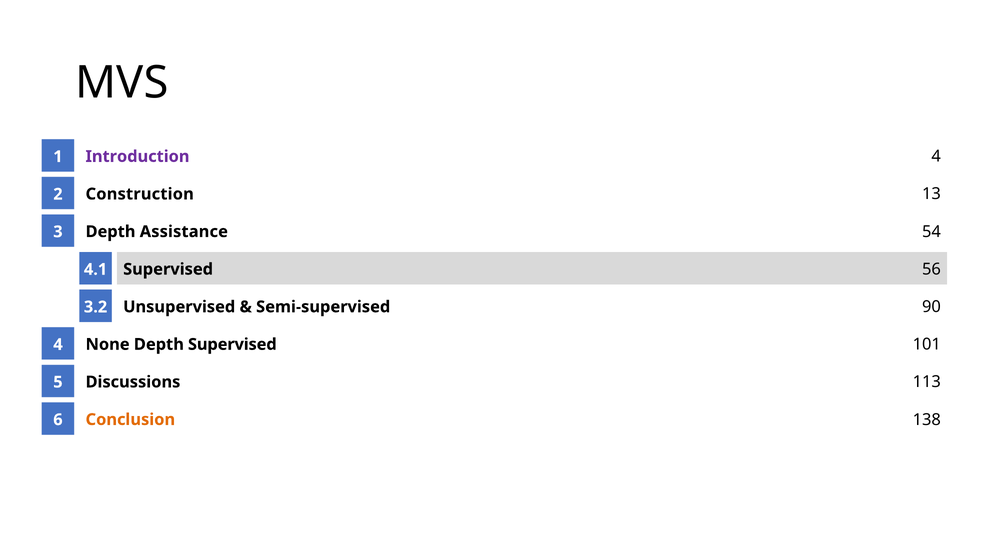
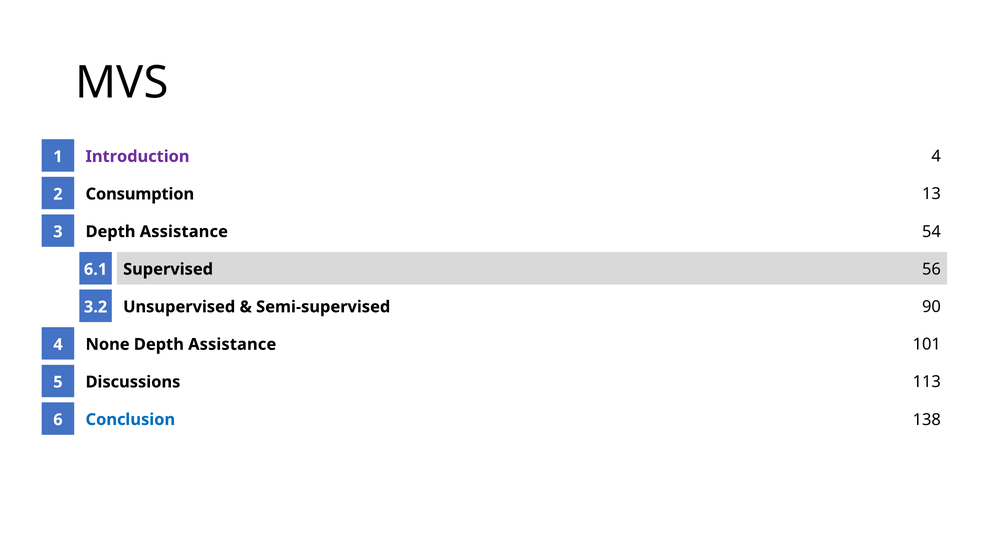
Construction: Construction -> Consumption (140, 194)
4.1: 4.1 -> 6.1 (96, 270)
None Depth Supervised: Supervised -> Assistance (232, 345)
Conclusion colour: orange -> blue (130, 420)
